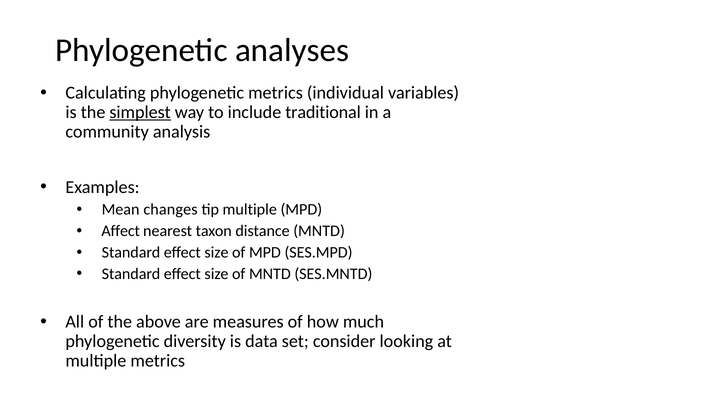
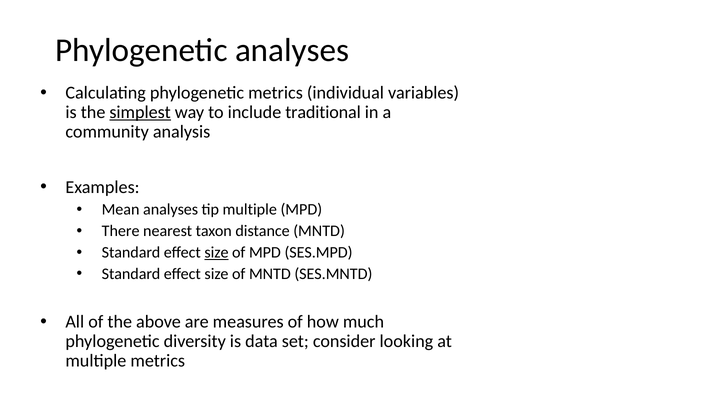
Mean changes: changes -> analyses (171, 210)
Affect: Affect -> There (121, 231)
size underline: none -> present (217, 252)
